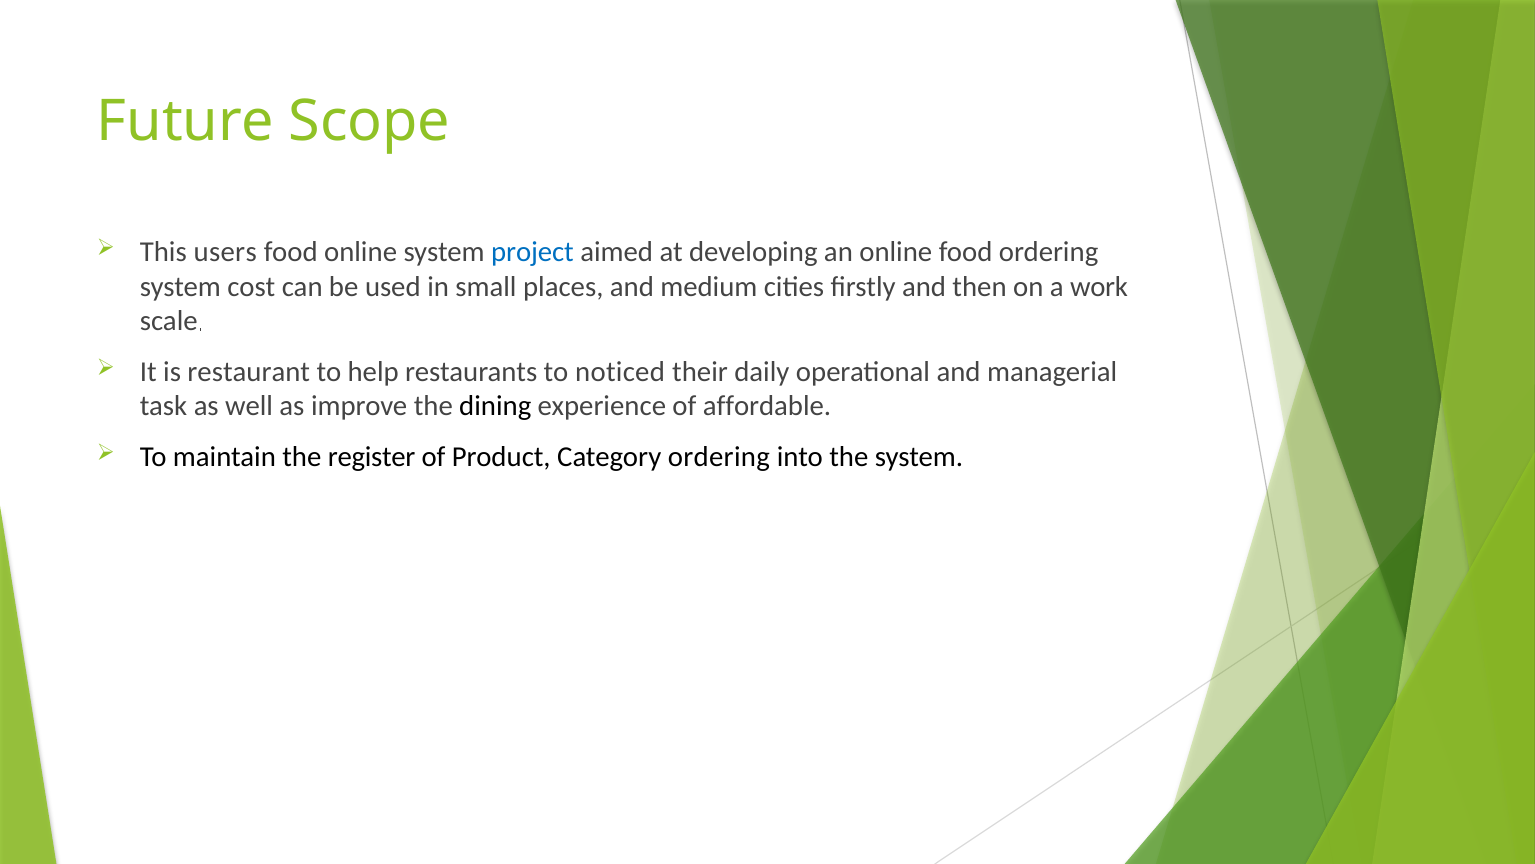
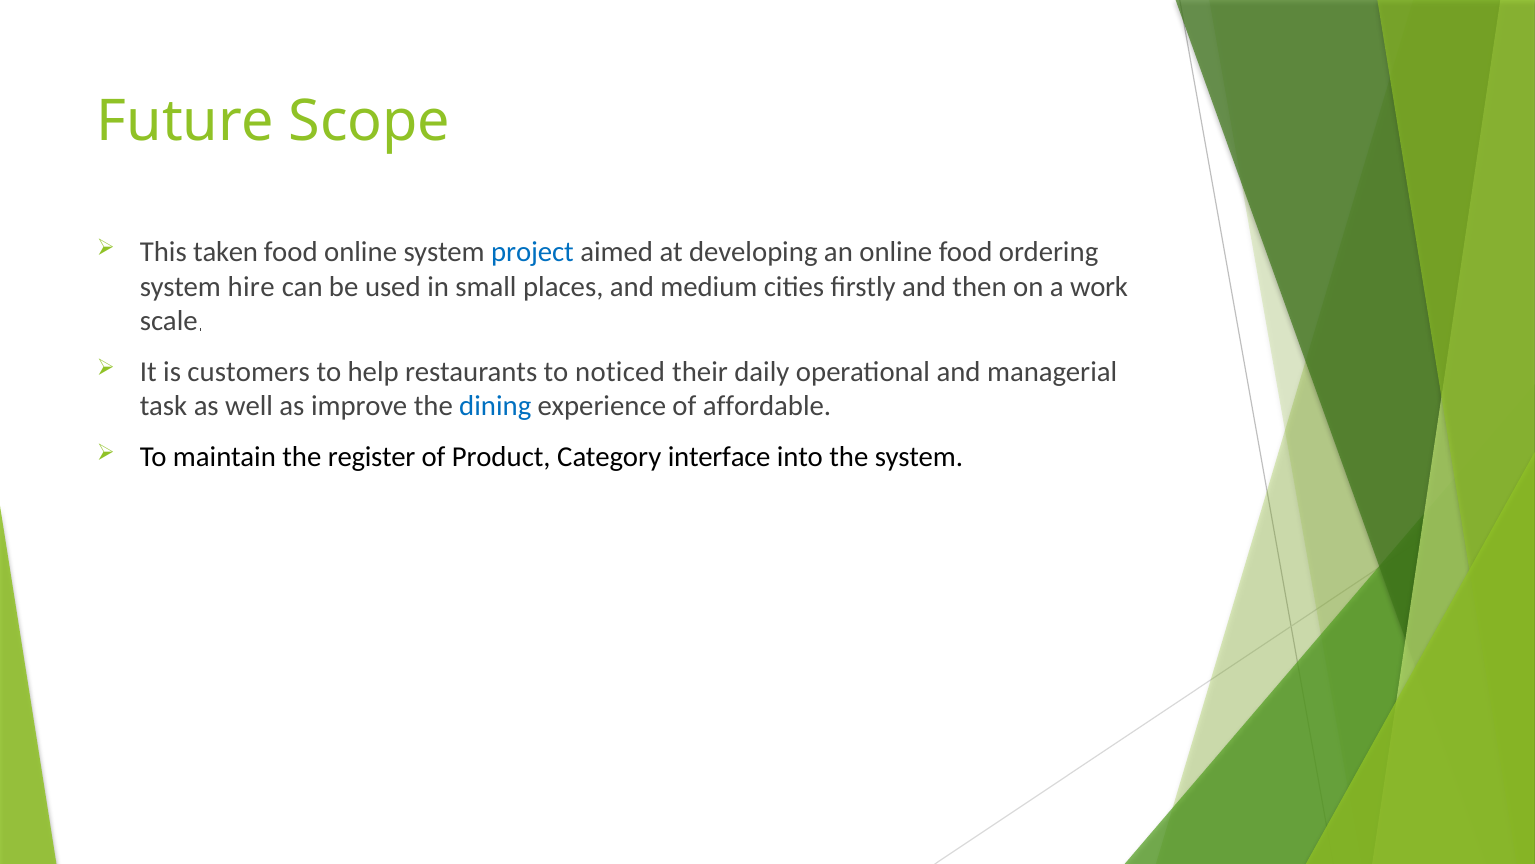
users: users -> taken (226, 252)
cost: cost -> hire (251, 286)
restaurant: restaurant -> customers (249, 371)
dining colour: black -> blue (495, 406)
Category ordering: ordering -> interface (719, 457)
